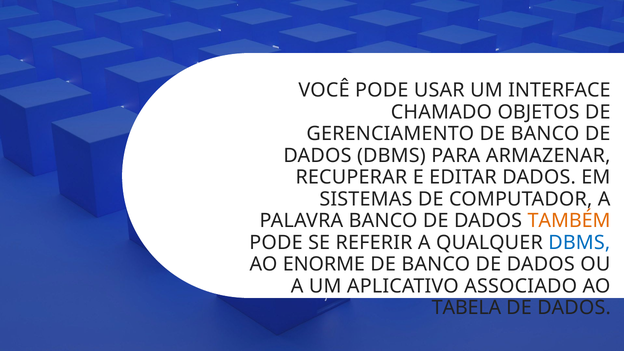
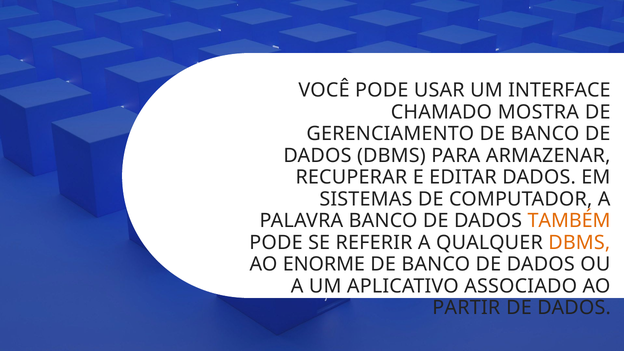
OBJETOS: OBJETOS -> MOSTRA (538, 112)
DBMS colour: blue -> orange (579, 243)
TABELA: TABELA -> PARTIR (466, 308)
